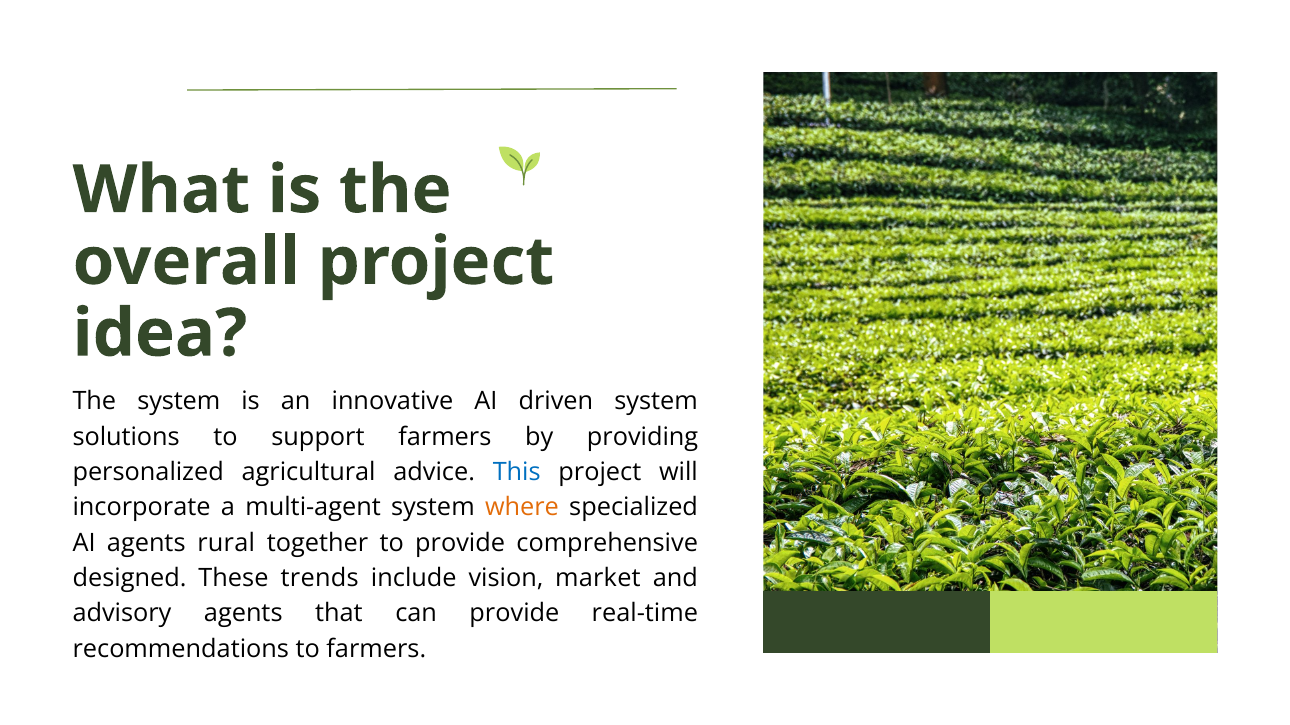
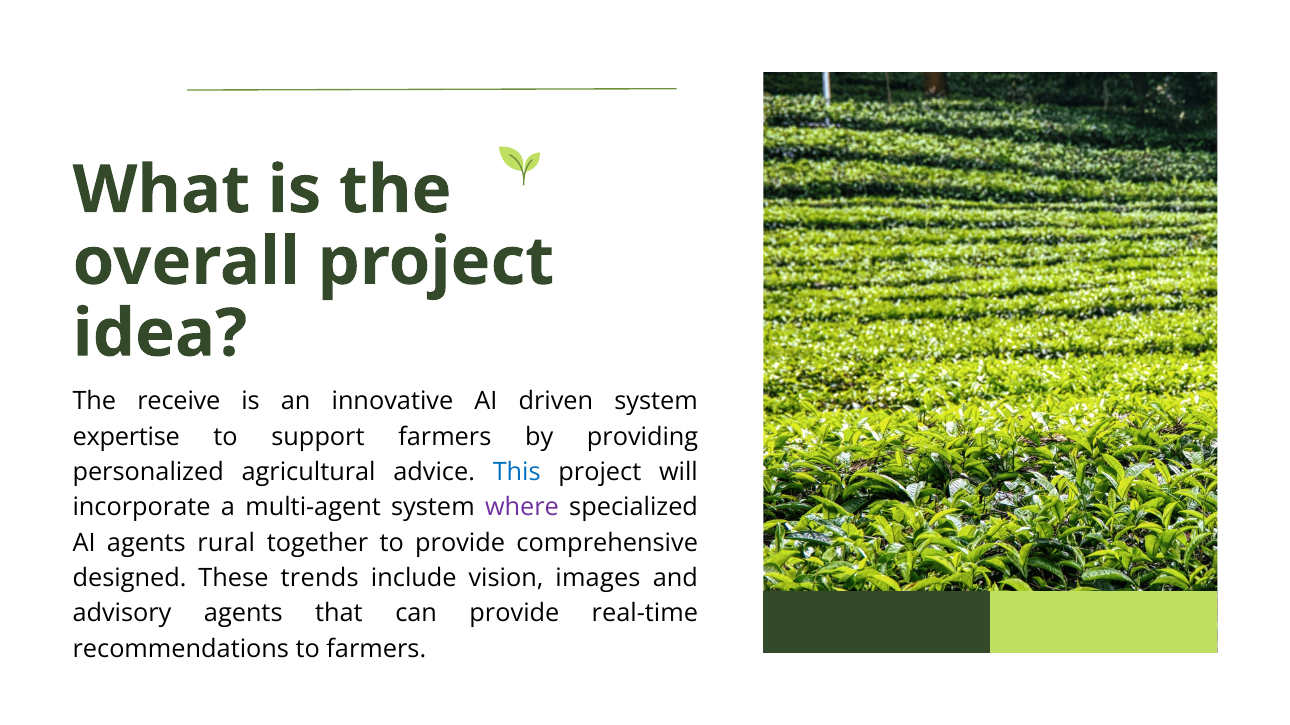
The system: system -> receive (179, 402)
solutions: solutions -> expertise (126, 437)
where colour: orange -> purple (522, 508)
market: market -> images (598, 579)
